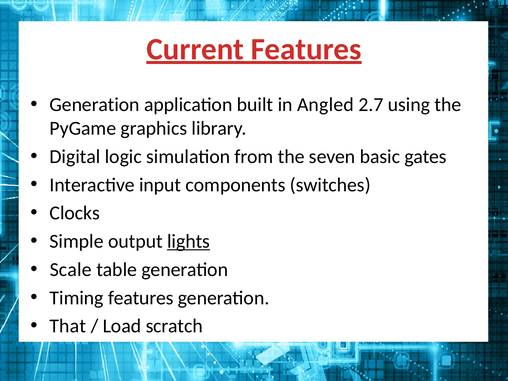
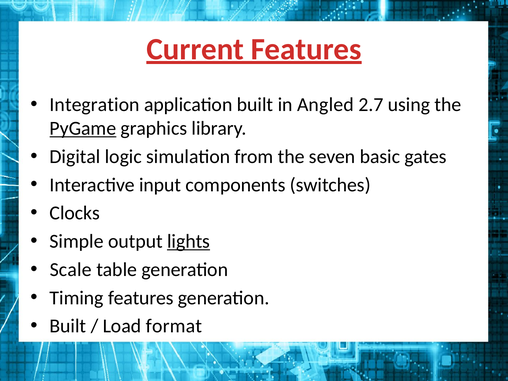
Generation: Generation -> Integration (95, 105)
PyGame underline: none -> present (83, 128)
That: That -> Built (68, 326)
scratch: scratch -> format (174, 326)
